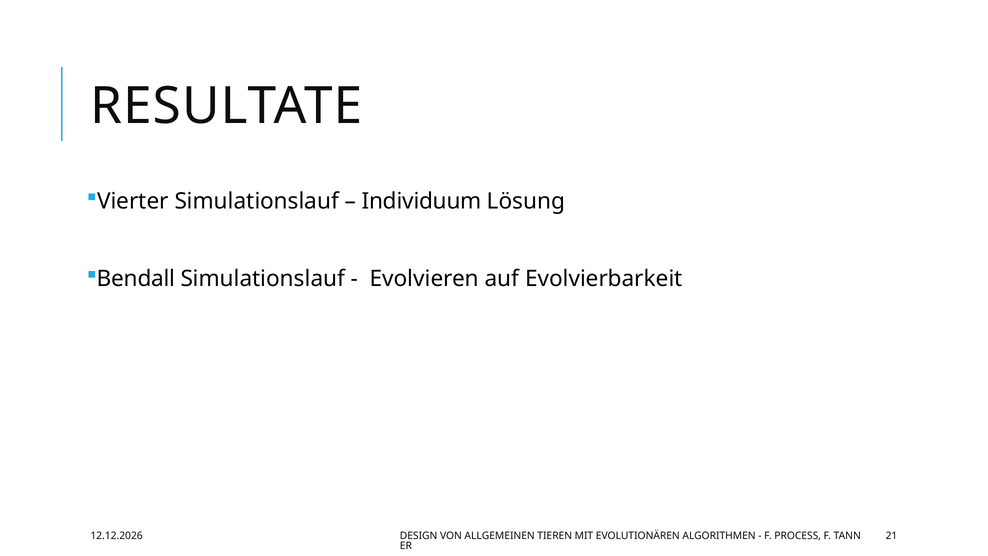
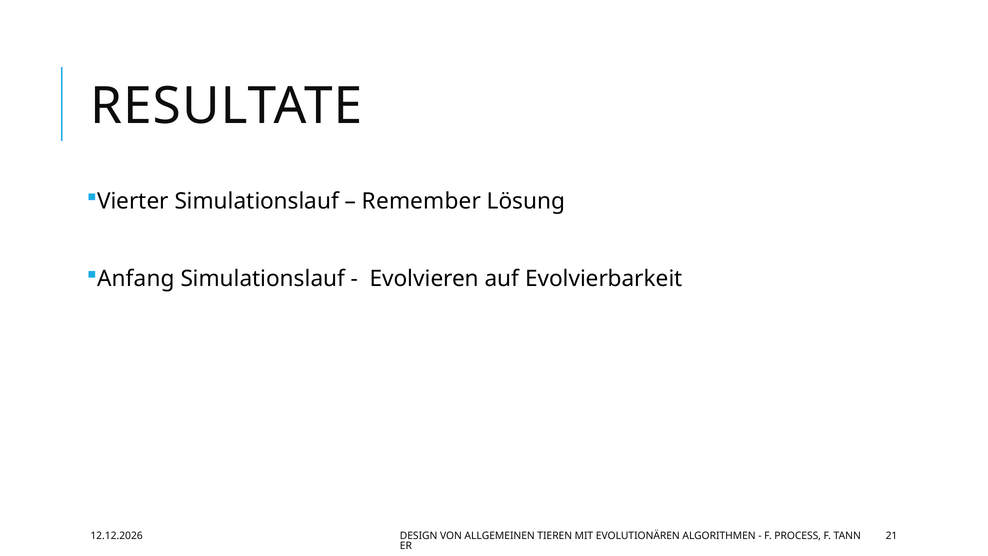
Individuum: Individuum -> Remember (421, 201)
Bendall: Bendall -> Anfang (136, 279)
